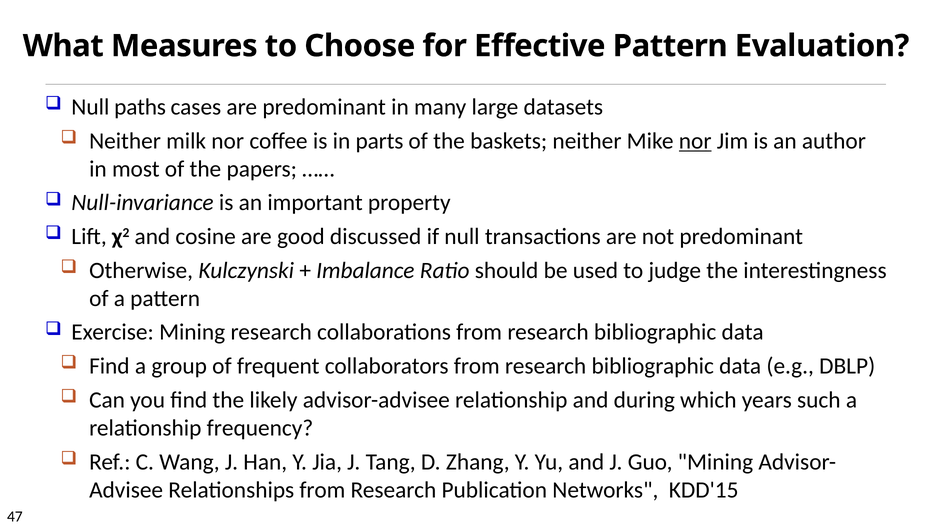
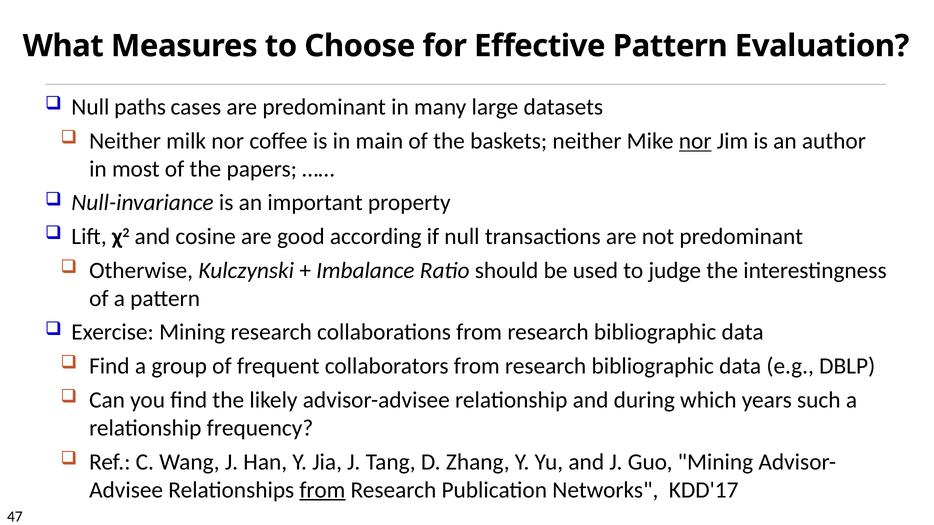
parts: parts -> main (379, 141)
discussed: discussed -> according (376, 237)
from underline: none -> present (322, 490)
KDD'15: KDD'15 -> KDD'17 (704, 490)
